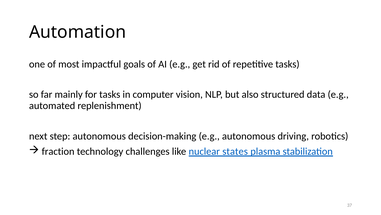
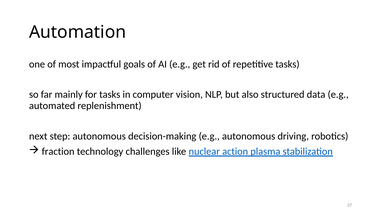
states: states -> action (235, 151)
